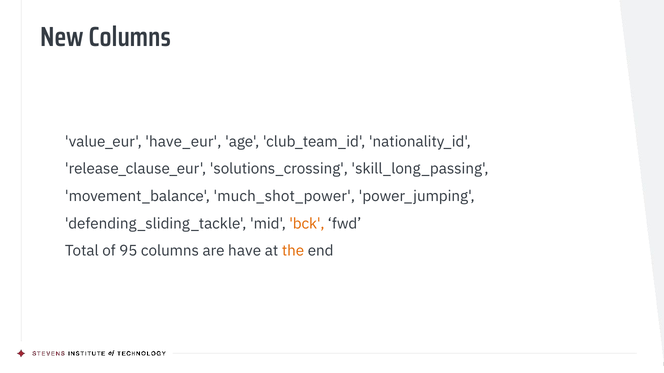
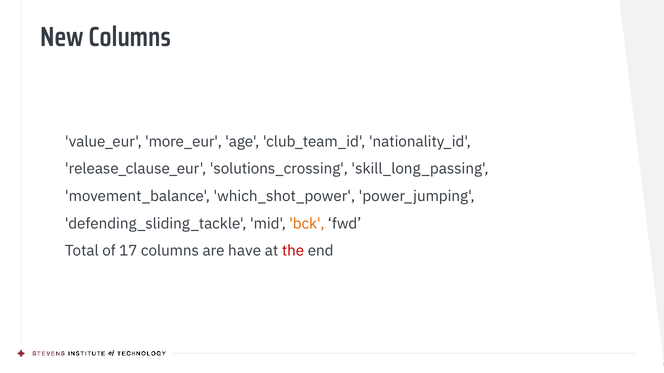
have_eur: have_eur -> more_eur (184, 142)
much_shot_power: much_shot_power -> which_shot_power (284, 196)
95: 95 -> 17 (128, 251)
the colour: orange -> red (293, 251)
